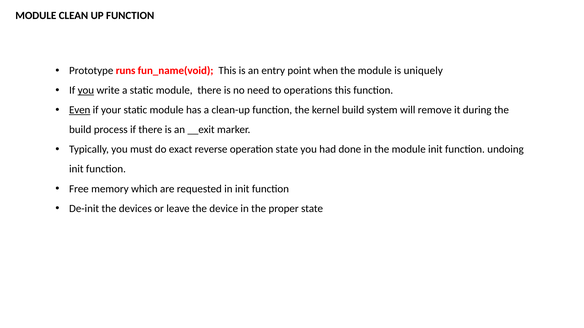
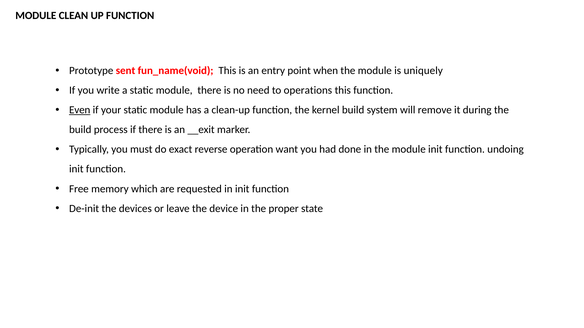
runs: runs -> sent (126, 71)
you underline: present -> none (86, 90)
operation state: state -> want (287, 150)
